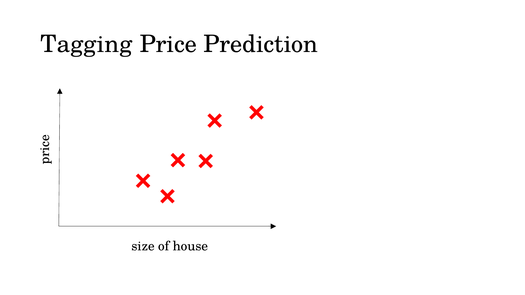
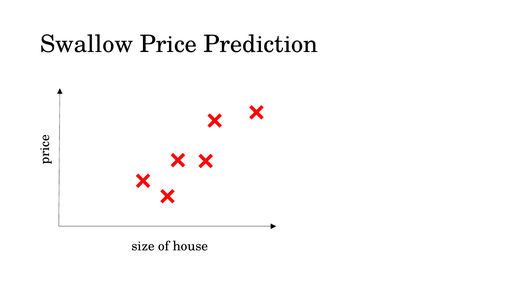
Tagging: Tagging -> Swallow (87, 44)
